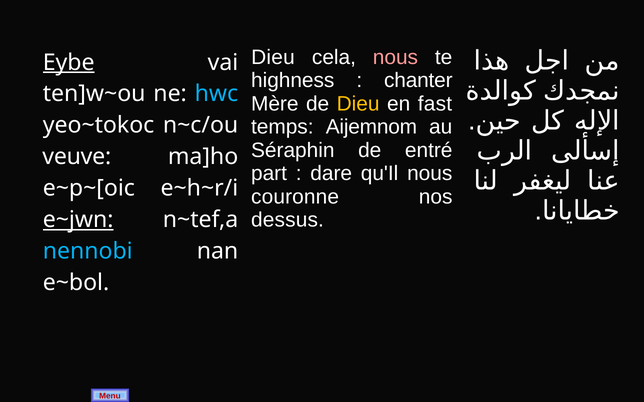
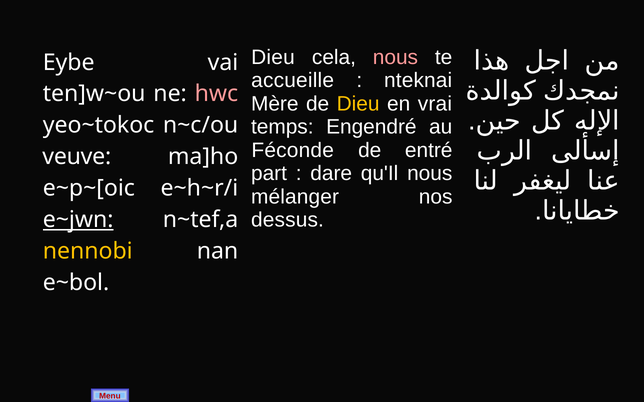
Eybe underline: present -> none (69, 62)
highness: highness -> accueille (293, 81)
chanter: chanter -> nteknai (418, 81)
hwc colour: light blue -> pink (216, 94)
fast: fast -> vrai (435, 104)
Aijemnom: Aijemnom -> Engendré (371, 127)
Séraphin: Séraphin -> Féconde (293, 150)
couronne: couronne -> mélanger (295, 197)
nennobi colour: light blue -> yellow (88, 251)
